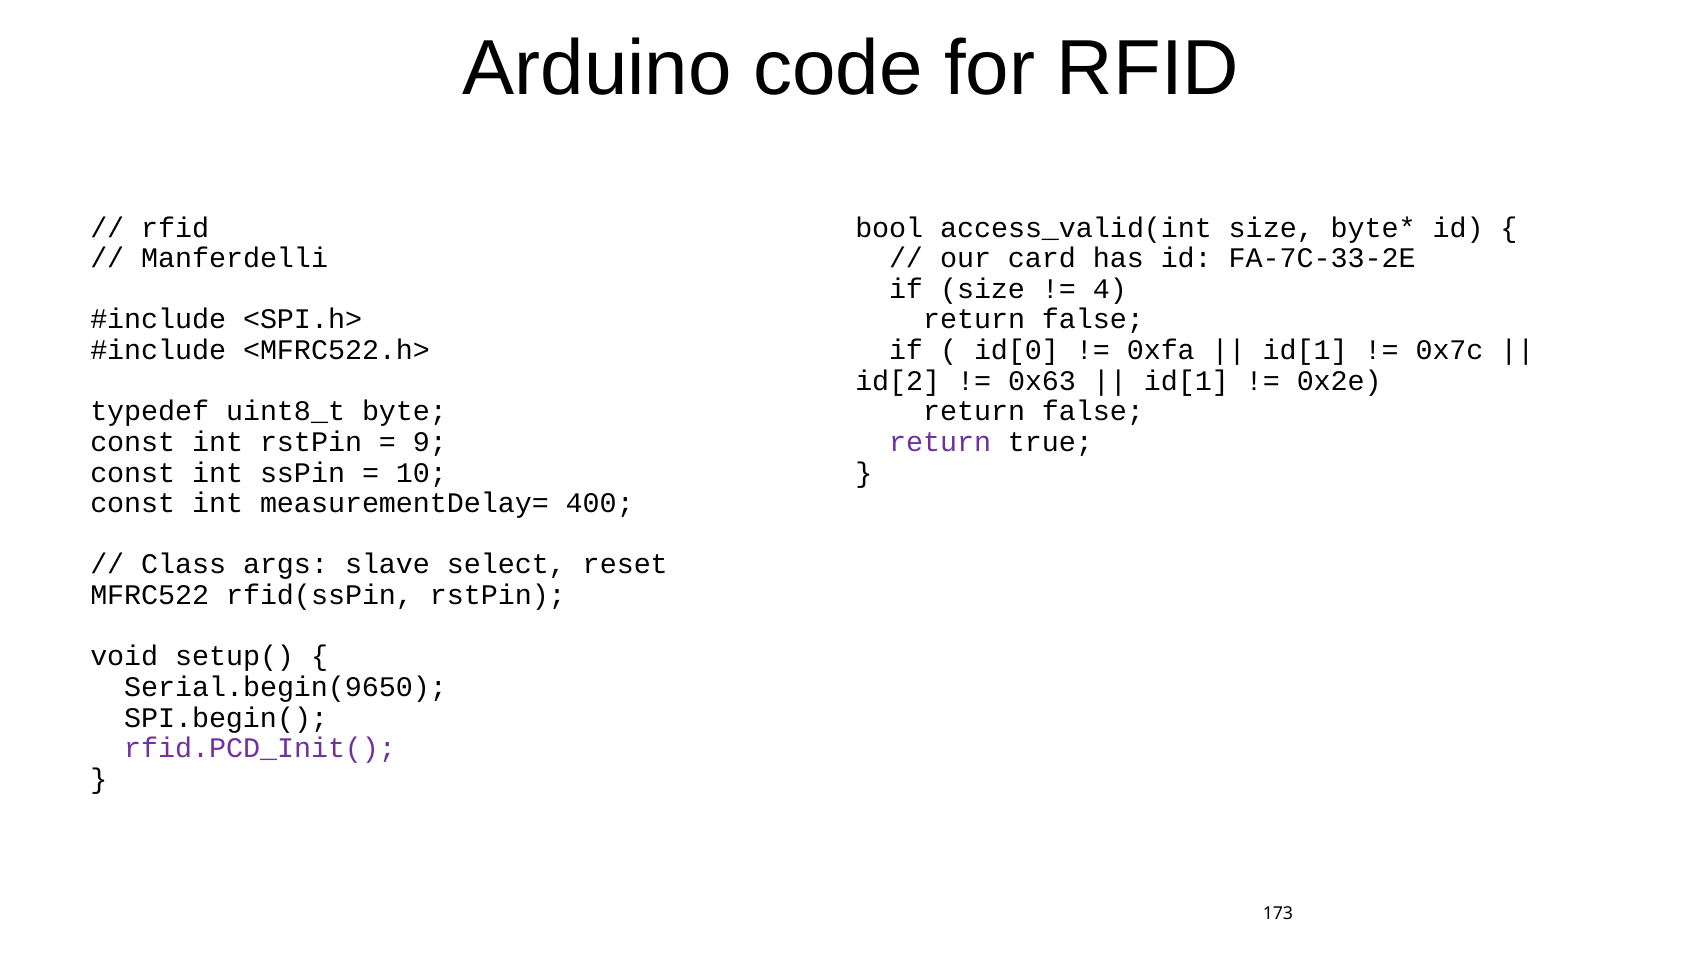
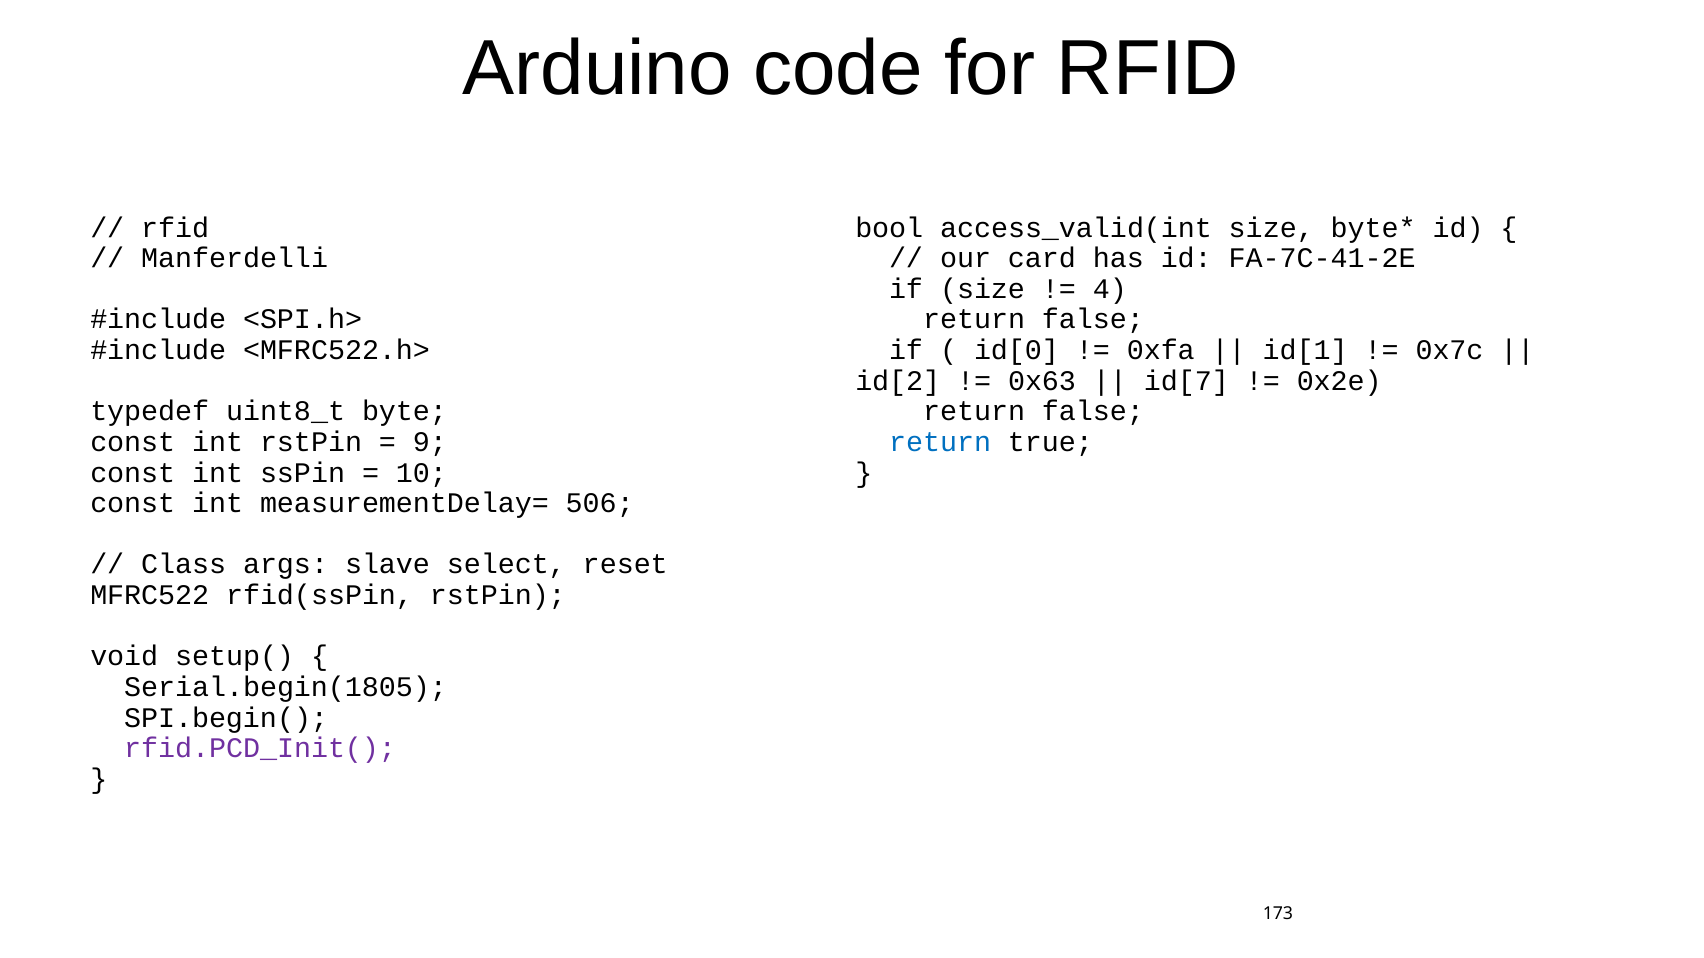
FA-7C-33-2E: FA-7C-33-2E -> FA-7C-41-2E (1322, 258)
id[1: id[1 -> id[7 (1186, 381)
return colour: purple -> blue (940, 442)
400: 400 -> 506 (600, 504)
Serial.begin(9650: Serial.begin(9650 -> Serial.begin(1805 (286, 687)
